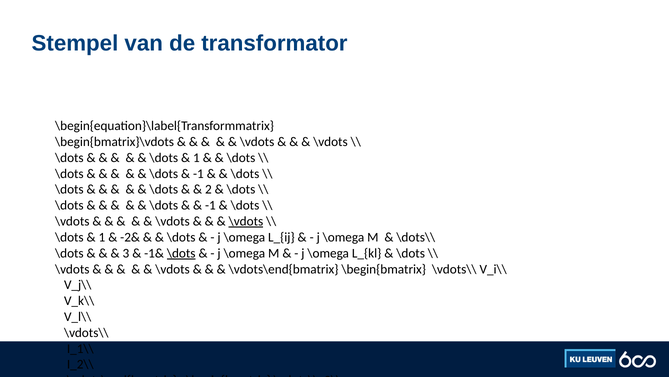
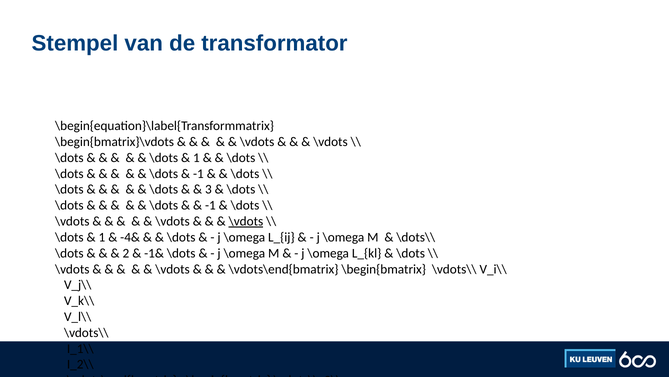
2: 2 -> 3 (208, 189)
-2&: -2& -> -4& (130, 237)
3: 3 -> 2 (126, 253)
\dots underline: present -> none (181, 253)
